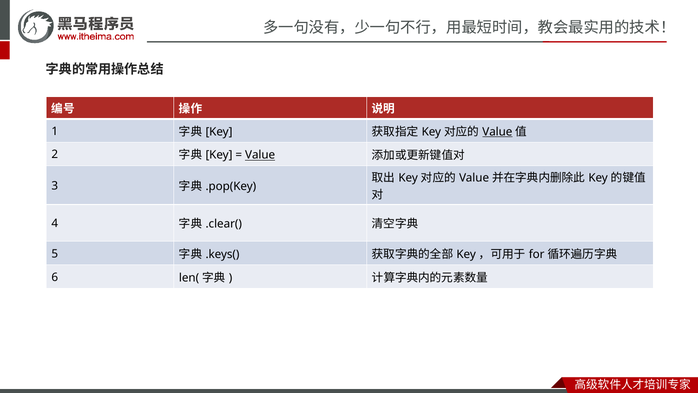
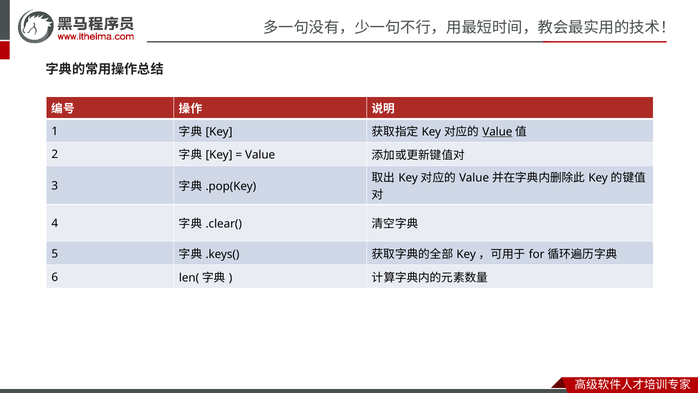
Value underline: present -> none (260, 155)
